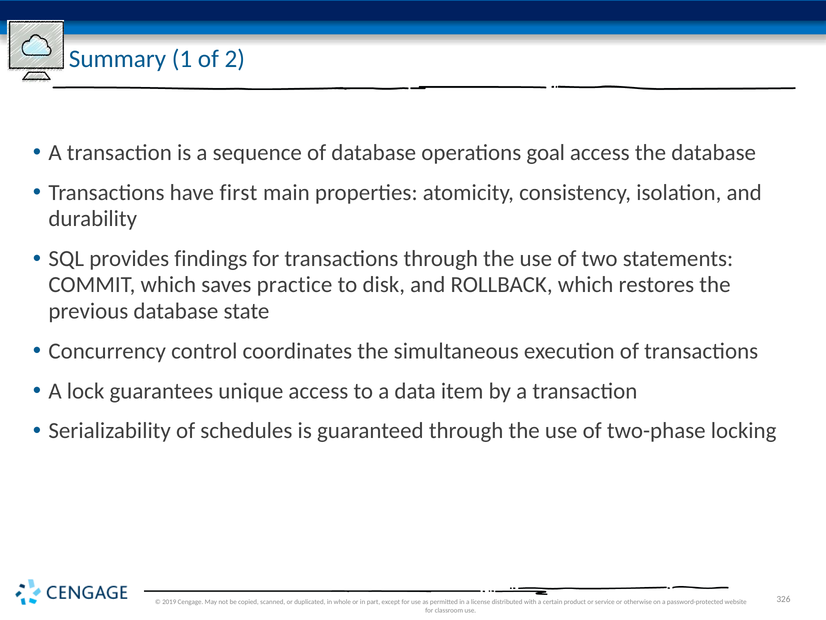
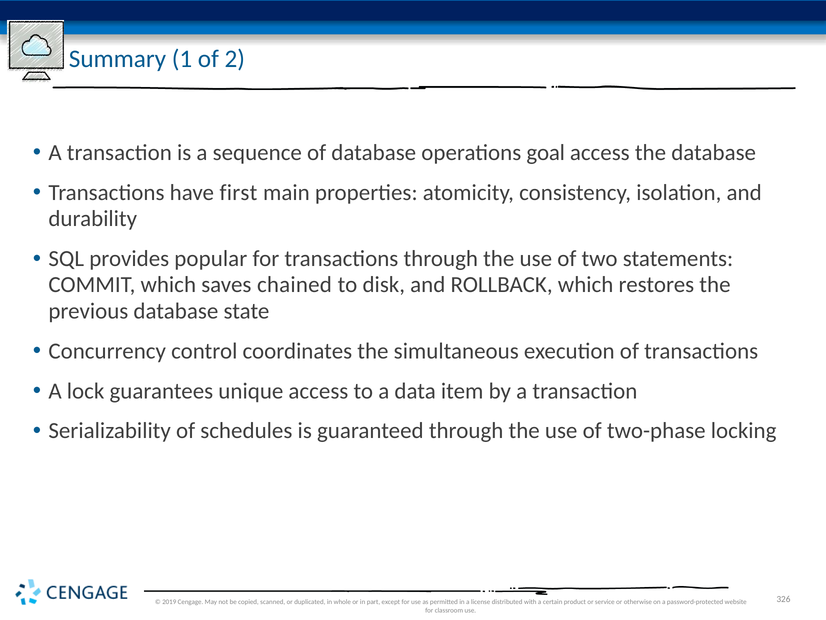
findings: findings -> popular (211, 258)
practice: practice -> chained (294, 285)
